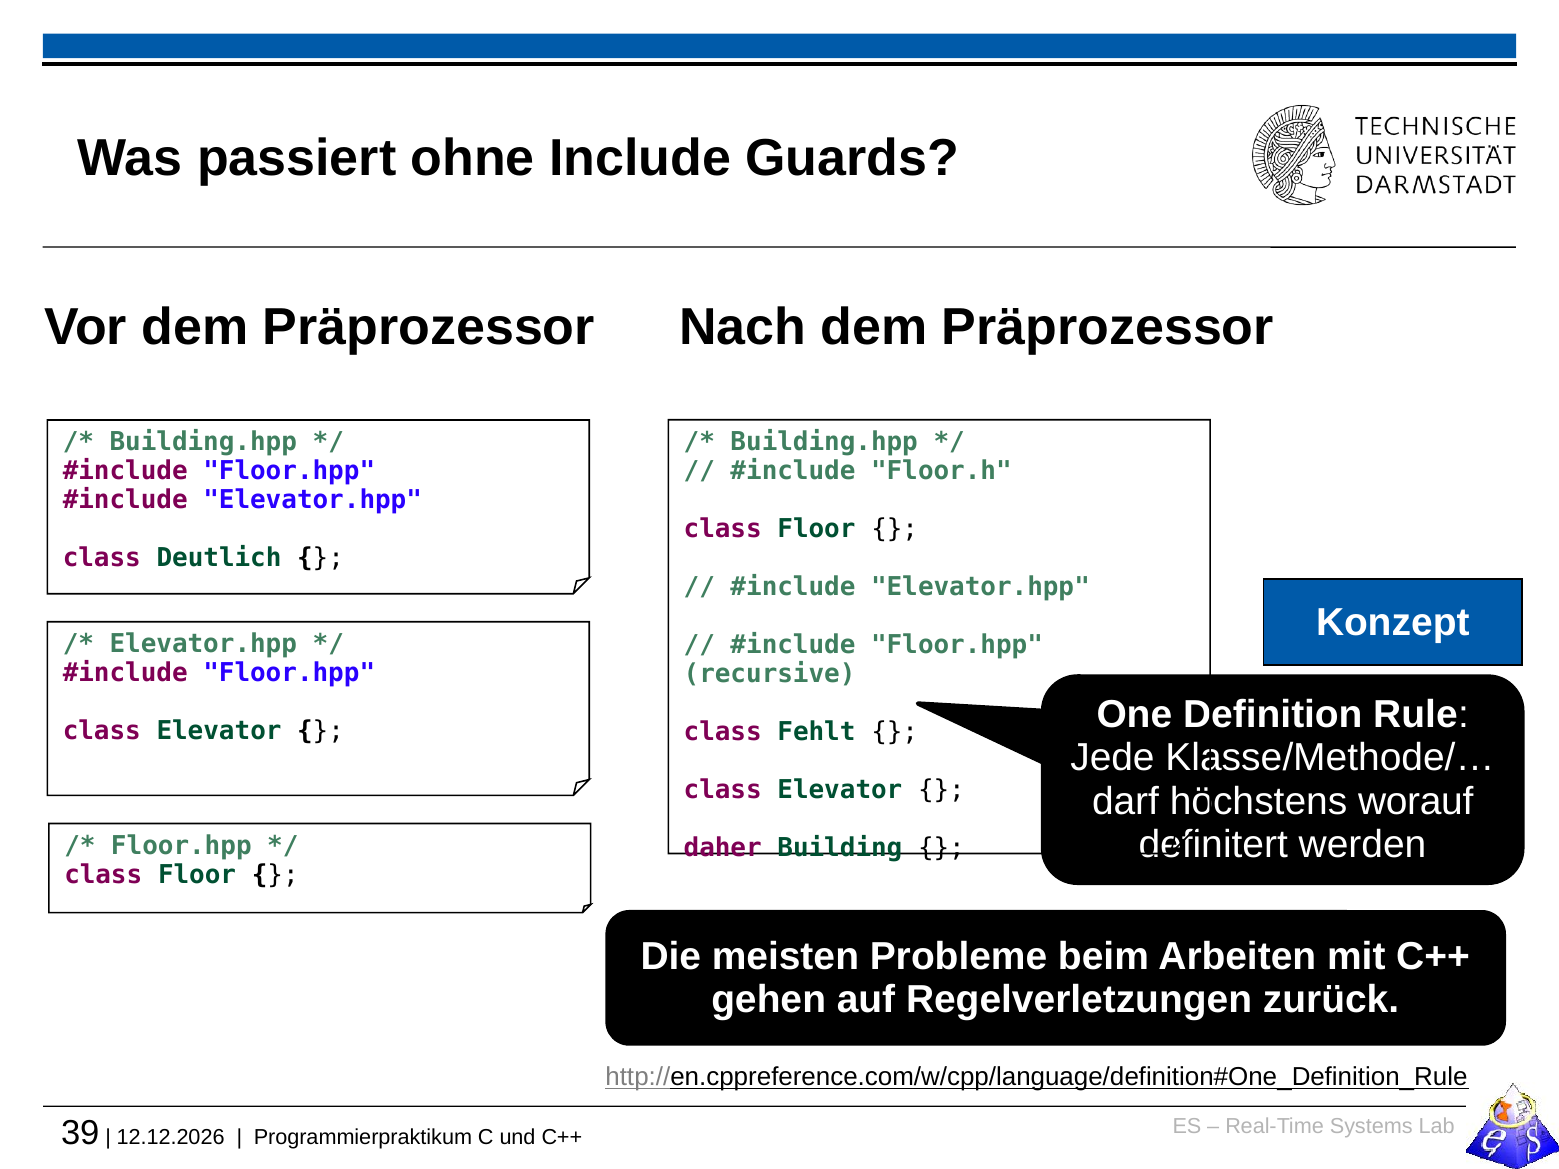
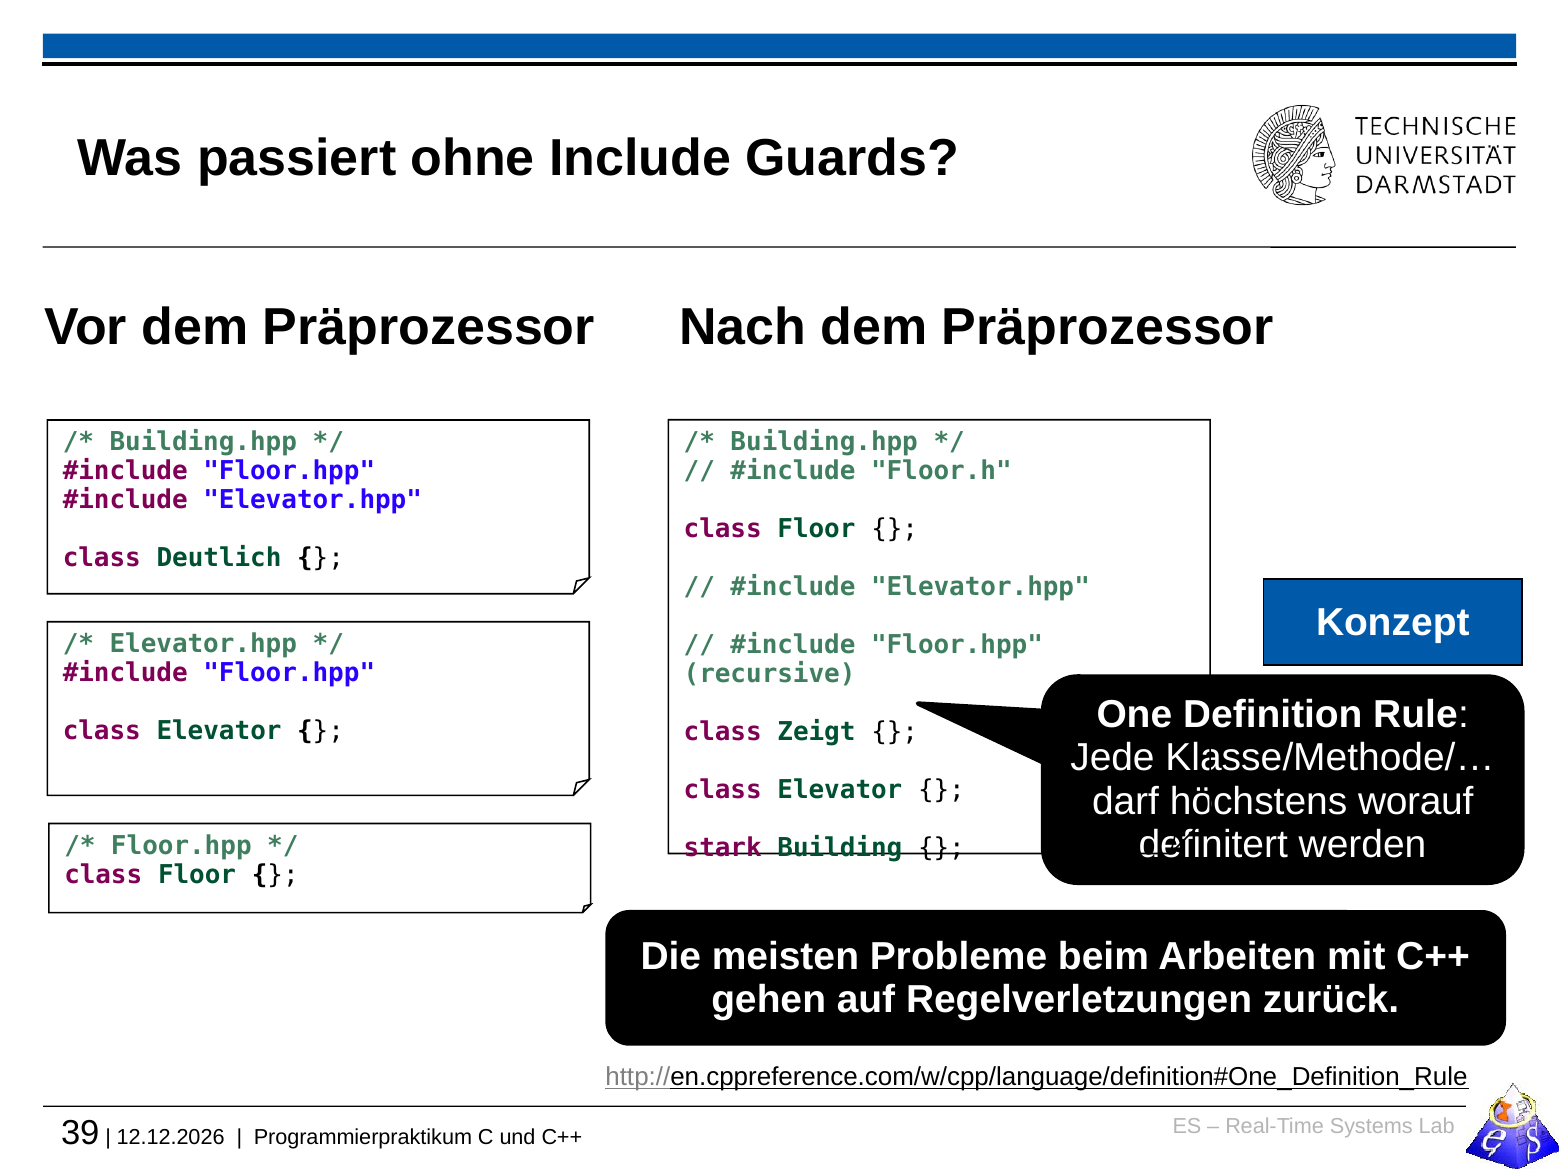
Fehlt: Fehlt -> Zeigt (816, 732)
daher: daher -> stark (723, 848)
